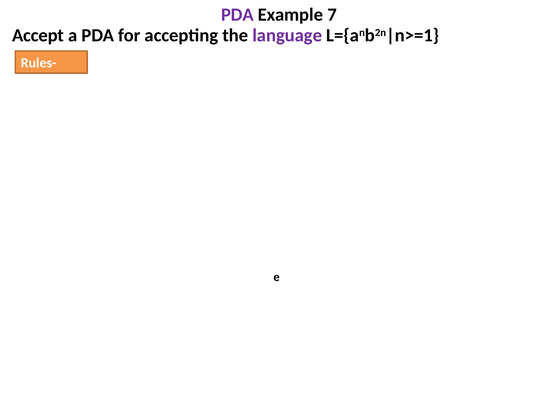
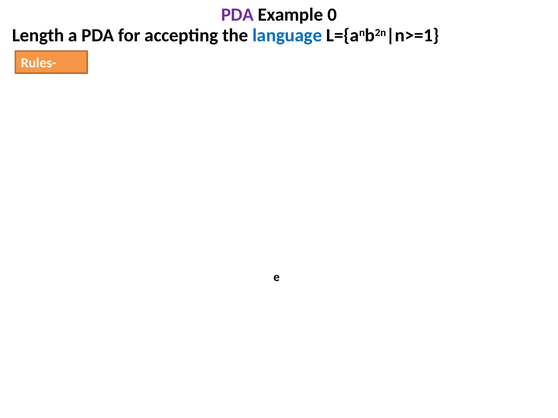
7: 7 -> 0 (332, 15)
Accept: Accept -> Length (38, 36)
language colour: purple -> blue (287, 36)
